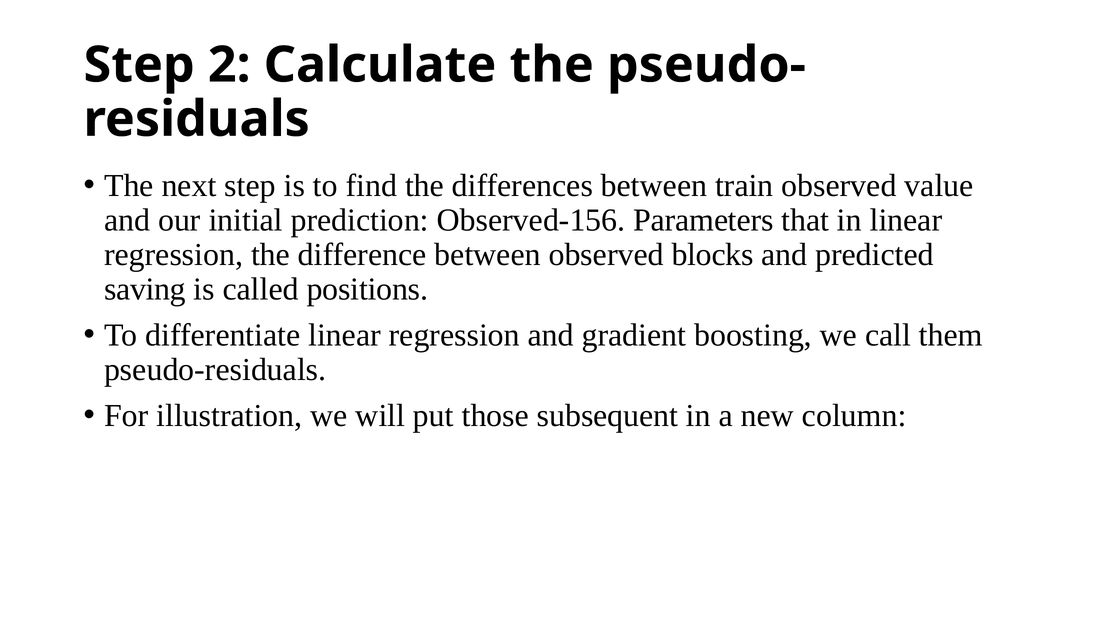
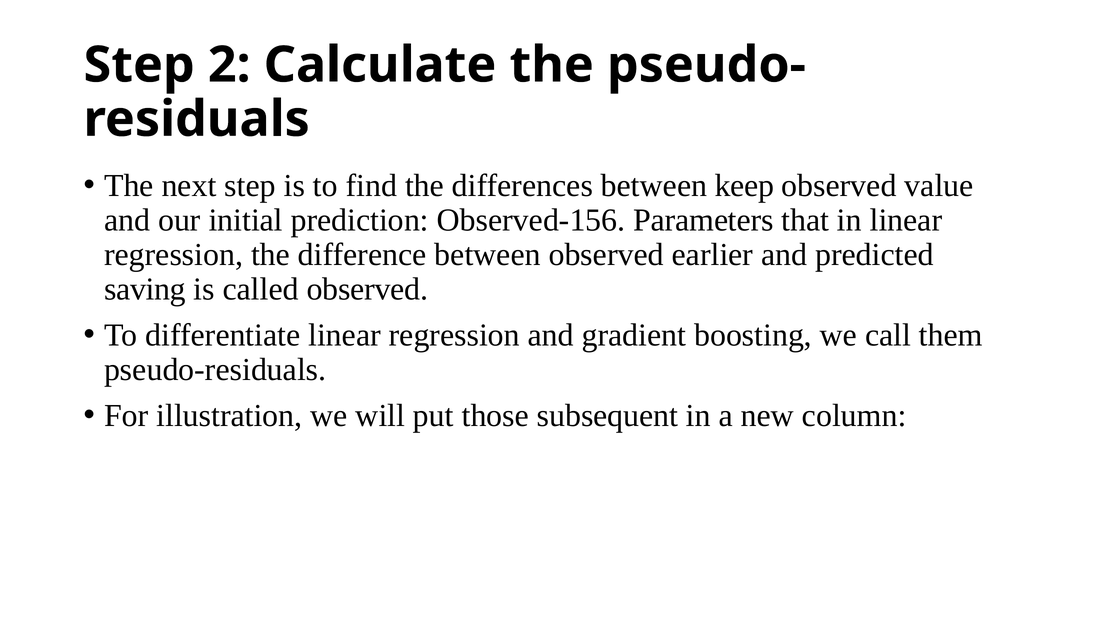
train: train -> keep (744, 185)
blocks: blocks -> earlier (712, 254)
called positions: positions -> observed (367, 289)
